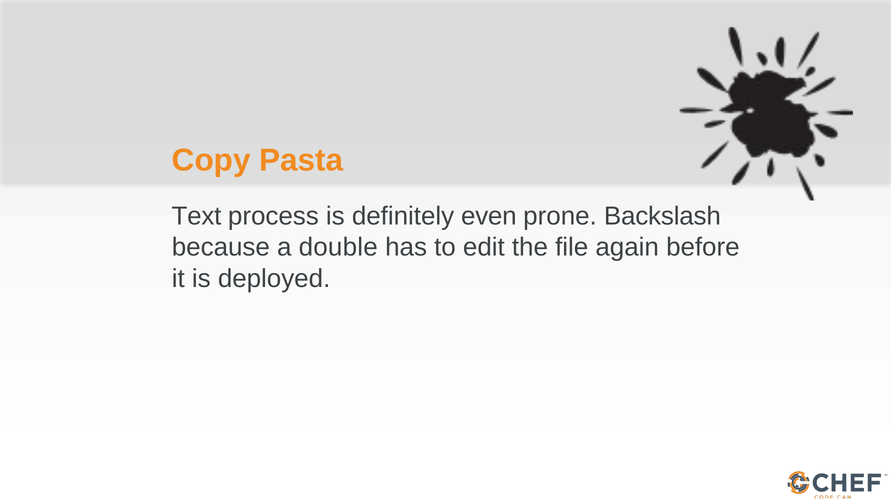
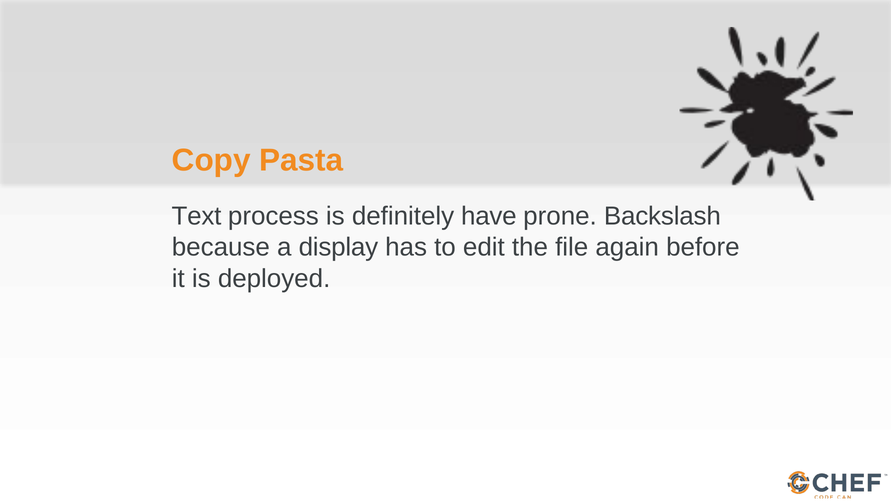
even: even -> have (489, 216)
double: double -> display (338, 247)
